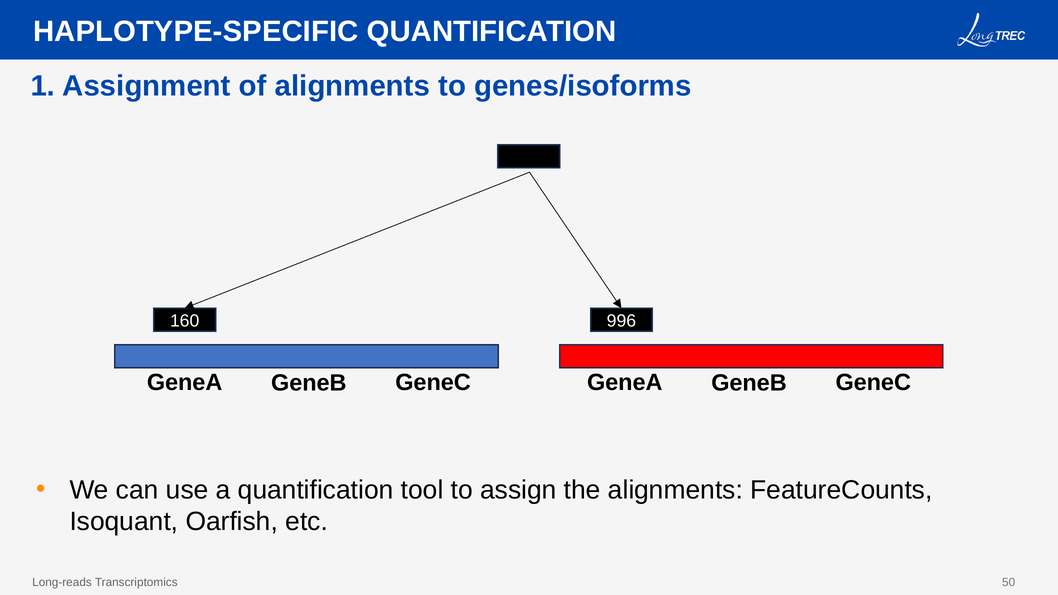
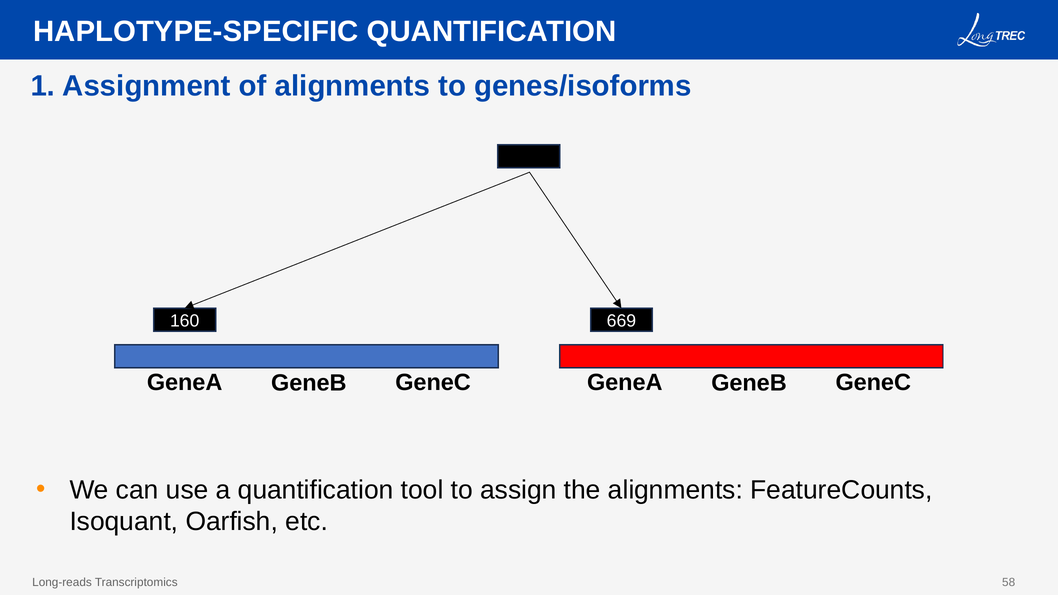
996: 996 -> 669 (621, 321)
50: 50 -> 58 (1009, 583)
